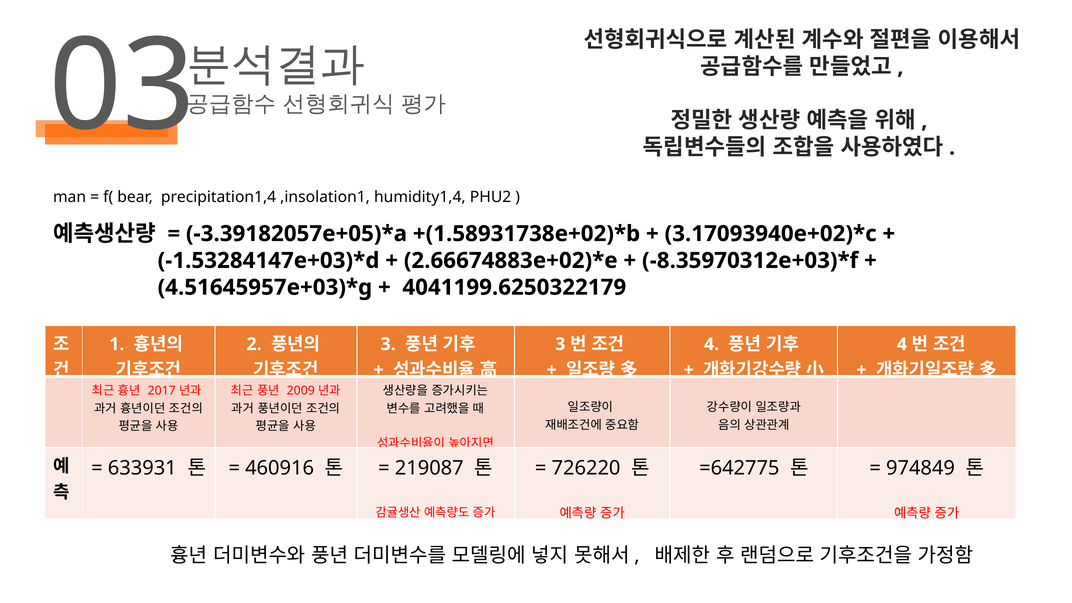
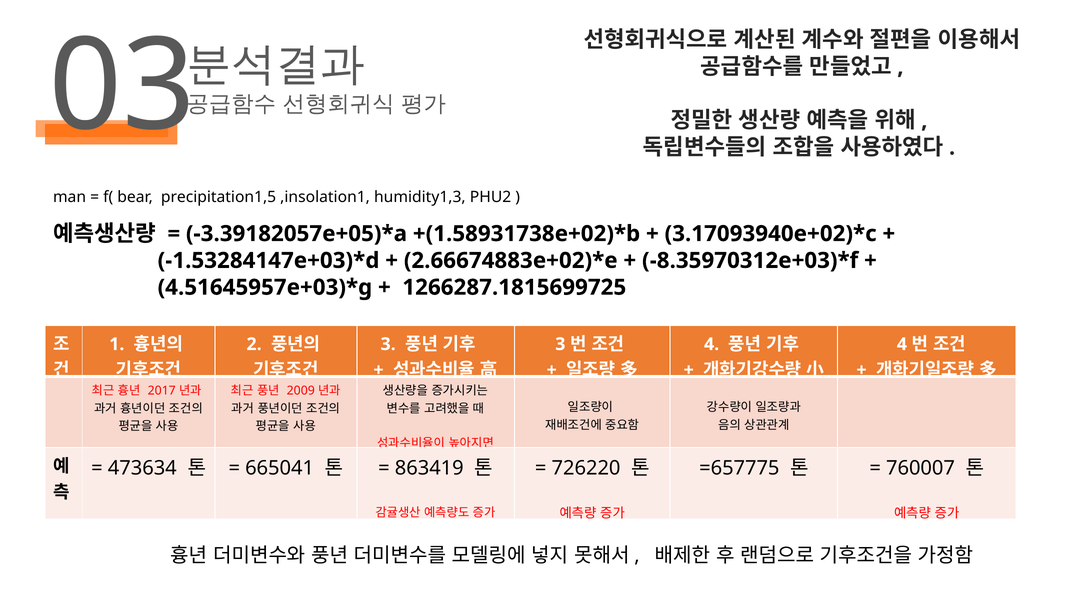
precipitation1,4: precipitation1,4 -> precipitation1,5 (219, 197)
humidity1,4: humidity1,4 -> humidity1,3 (420, 197)
4041199.6250322179: 4041199.6250322179 -> 1266287.1815699725 (514, 287)
633931: 633931 -> 473634 (142, 468)
460916: 460916 -> 665041 (280, 468)
219087: 219087 -> 863419 (429, 468)
=642775: =642775 -> =657775 (739, 468)
974849: 974849 -> 760007 (920, 468)
